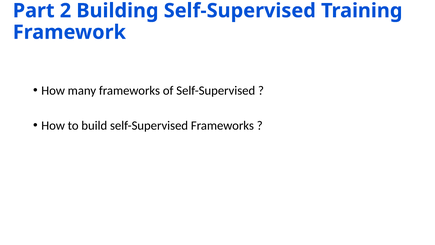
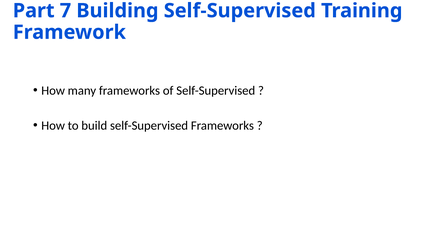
2: 2 -> 7 (65, 11)
